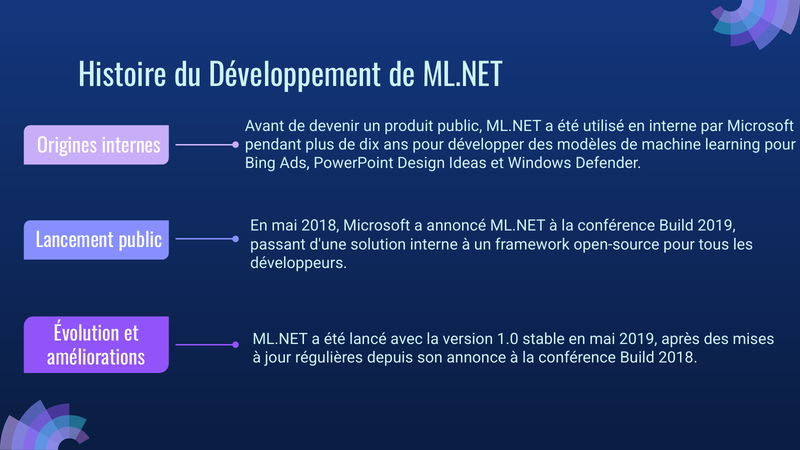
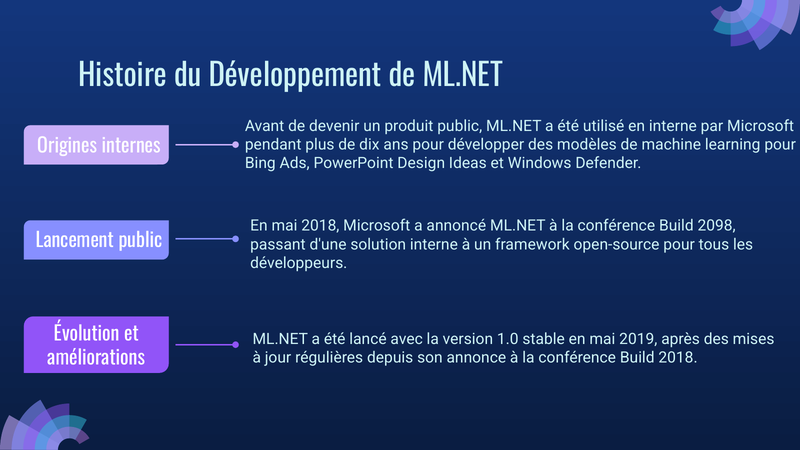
Build 2019: 2019 -> 2098 (717, 226)
